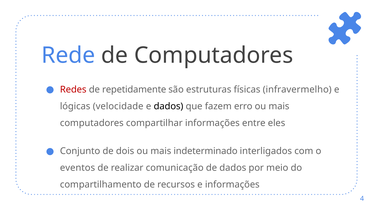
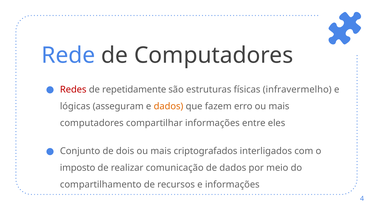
velocidade: velocidade -> asseguram (118, 106)
dados colour: black -> orange (168, 106)
indeterminado: indeterminado -> criptografados (206, 151)
eventos: eventos -> imposto (78, 168)
